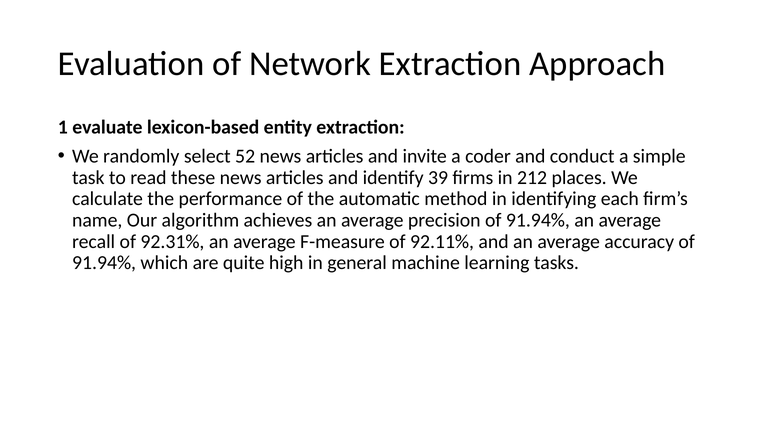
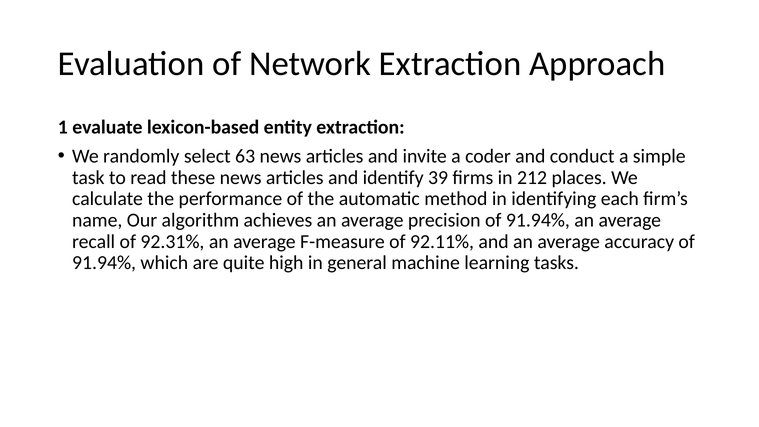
52: 52 -> 63 (245, 156)
